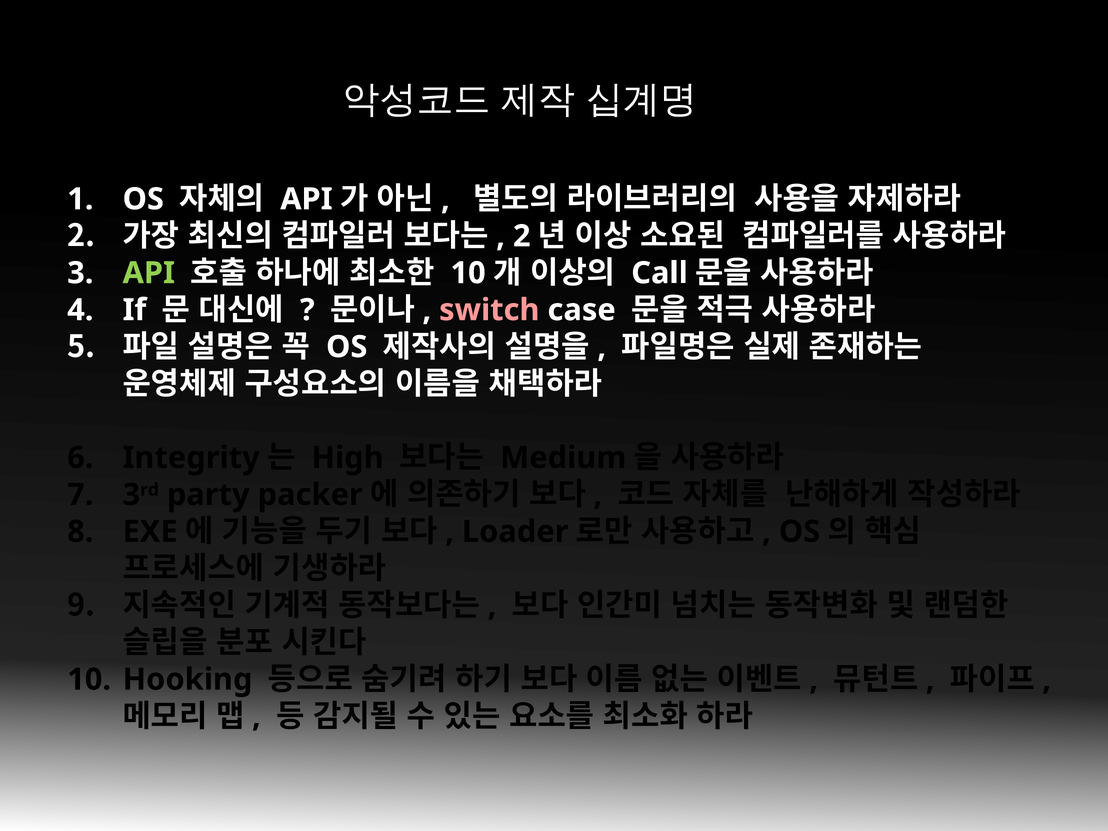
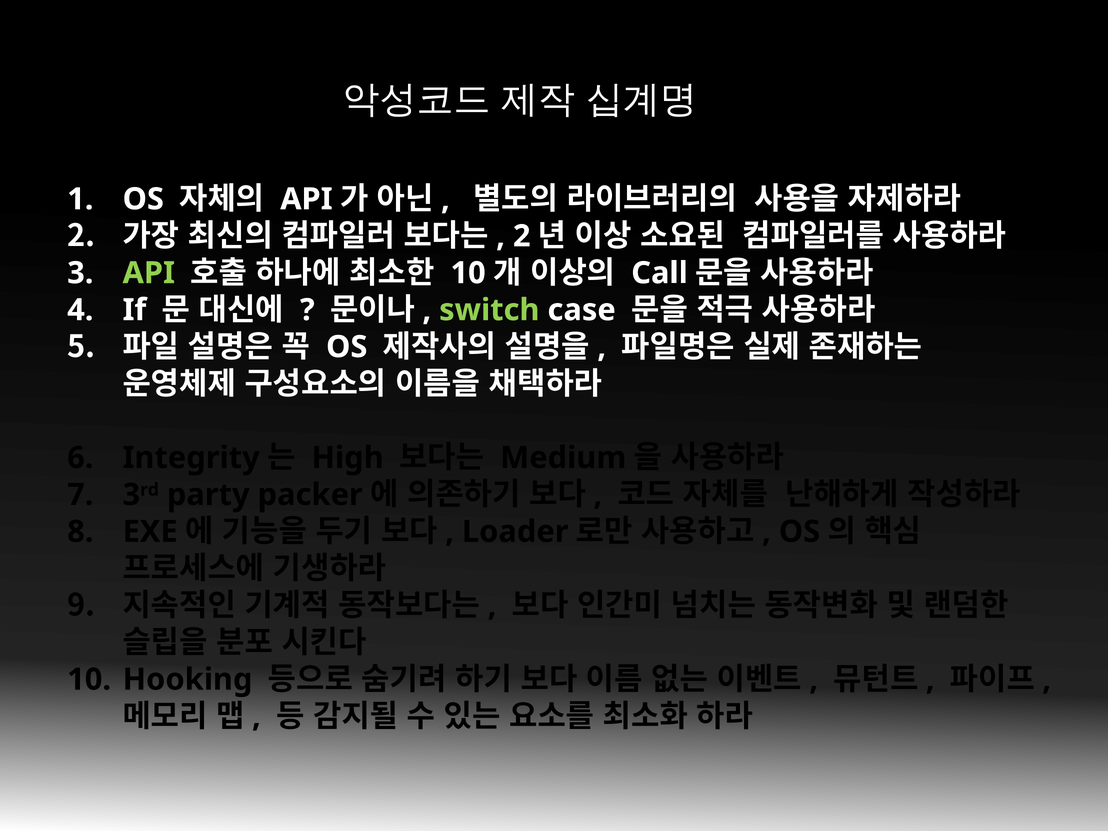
switch colour: pink -> light green (489, 310)
